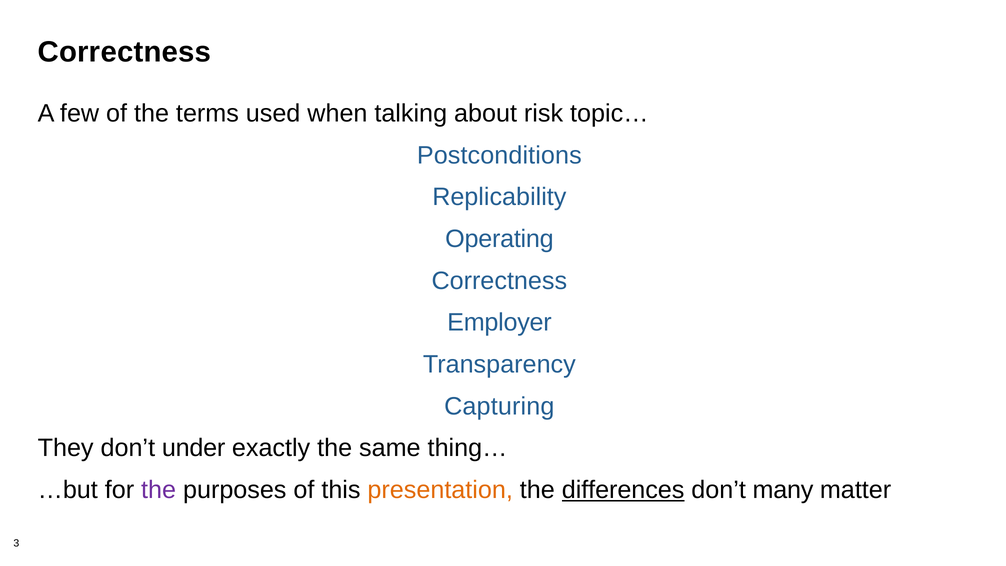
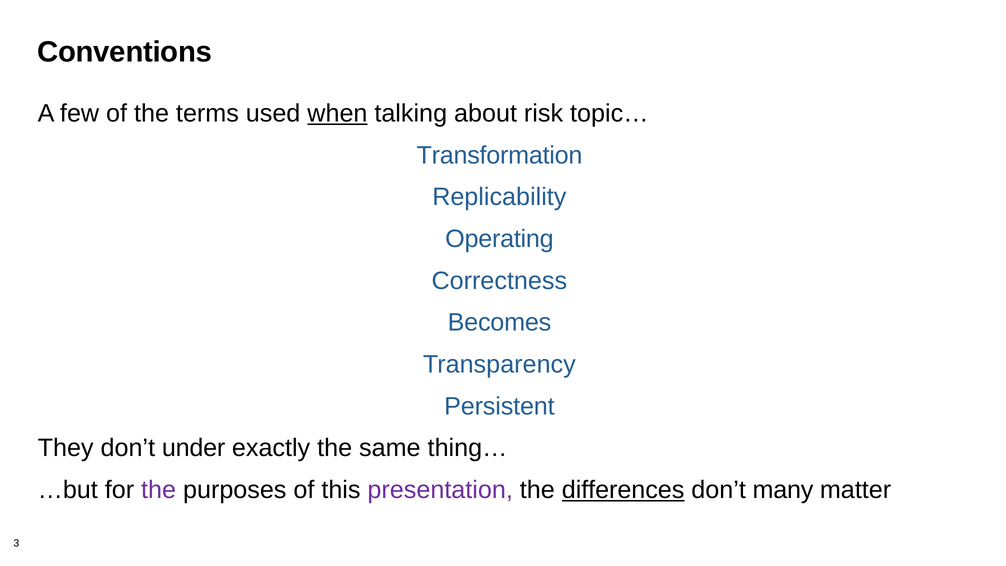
Correctness: Correctness -> Conventions (125, 52)
when underline: none -> present (337, 114)
Postconditions: Postconditions -> Transformation (499, 155)
Employer: Employer -> Becomes (499, 323)
Capturing: Capturing -> Persistent (499, 406)
presentation colour: orange -> purple (440, 490)
